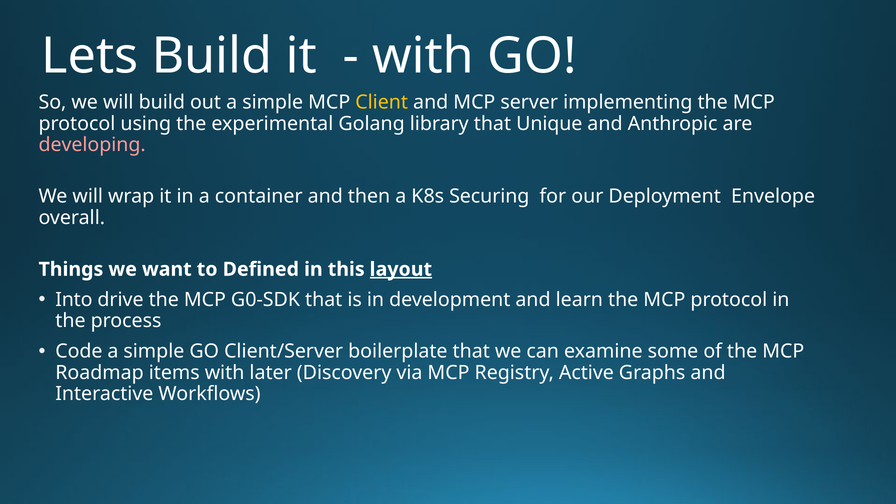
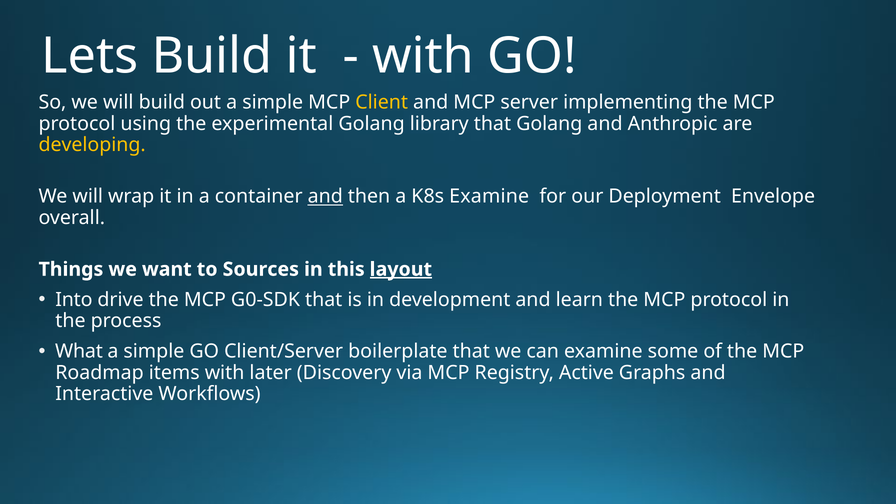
that Unique: Unique -> Golang (549, 124)
developing colour: pink -> yellow (92, 145)
and underline: none -> present (325, 196)
K8s Securing: Securing -> Examine (489, 196)
Defined: Defined -> Sources (261, 269)
Code: Code -> What (79, 351)
